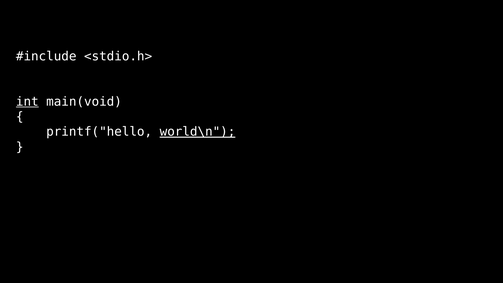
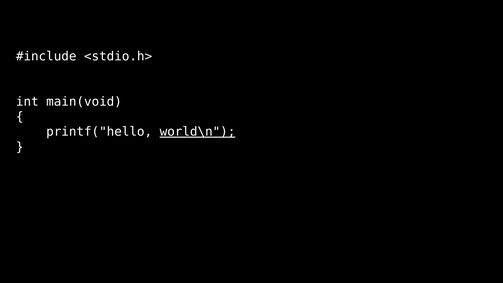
int underline: present -> none (27, 102)
